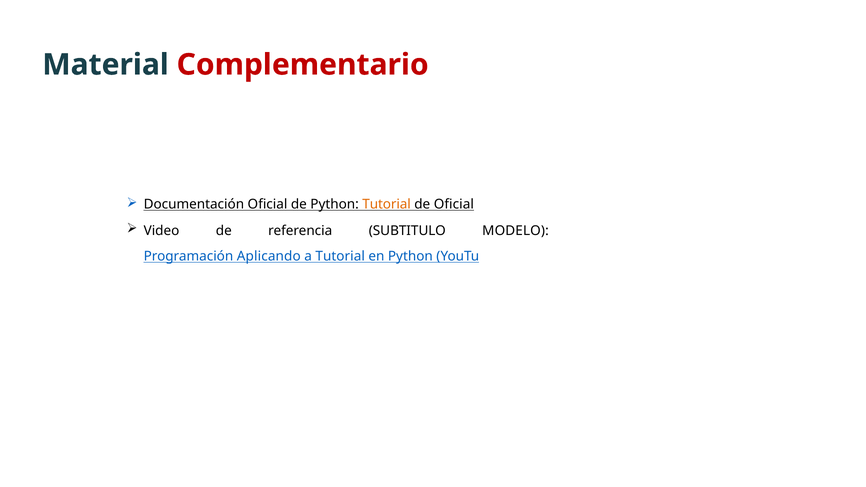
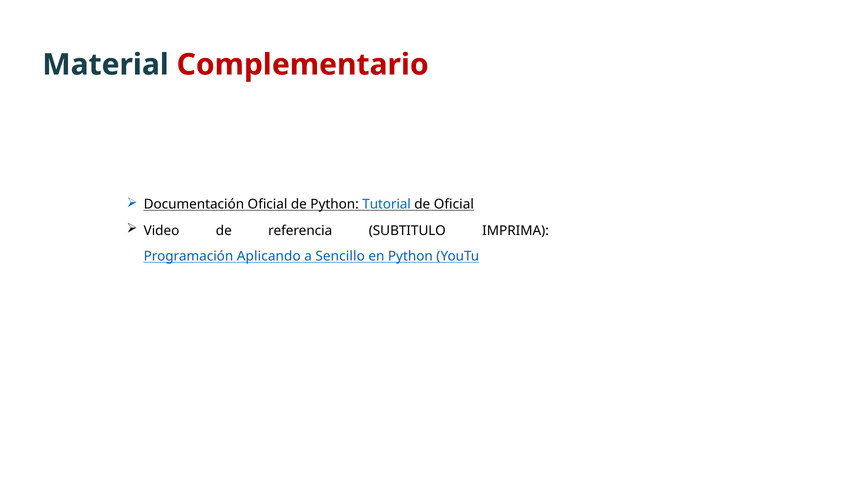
Tutorial colour: orange -> blue (387, 204)
MODELO: MODELO -> IMPRIMA (516, 231)
a Tutorial: Tutorial -> Sencillo (340, 256)
